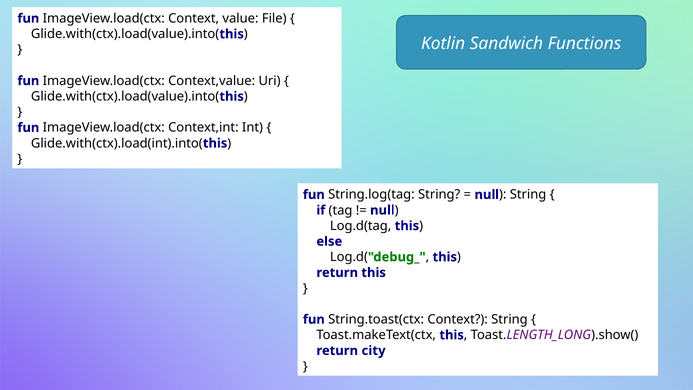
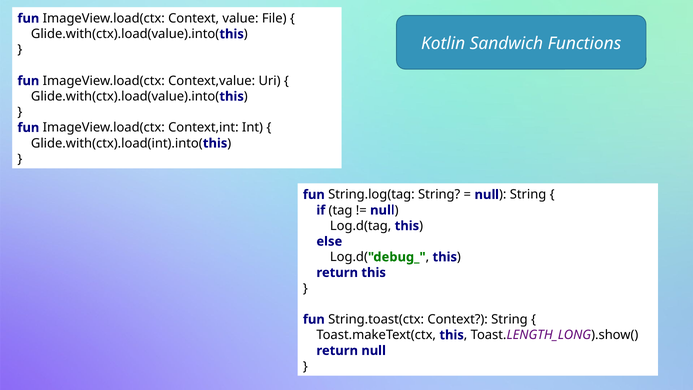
return city: city -> null (374, 350)
